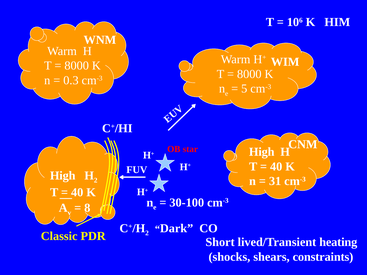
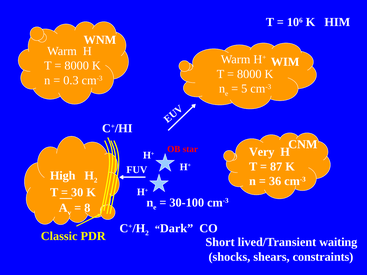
High: High -> Very (262, 152)
40: 40 -> 87 (276, 167)
31: 31 -> 36 (275, 181)
40: 40 -> 30 (77, 192)
heating: heating -> waiting (338, 242)
